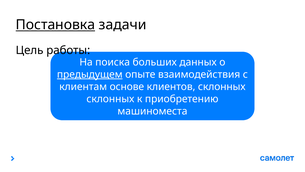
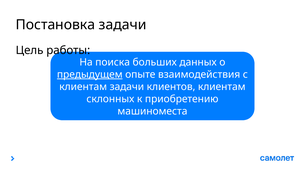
Постановка underline: present -> none (55, 25)
клиентам основе: основе -> задачи (127, 86)
клиентов склонных: склонных -> клиентам (222, 86)
